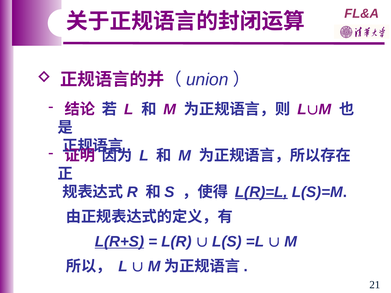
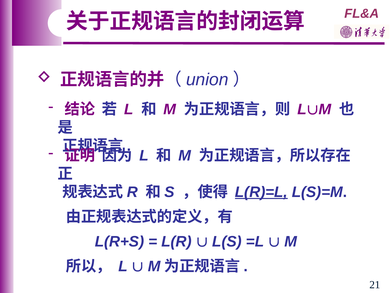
L(R+S underline: present -> none (119, 242)
